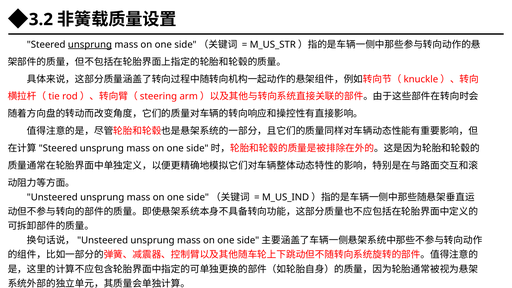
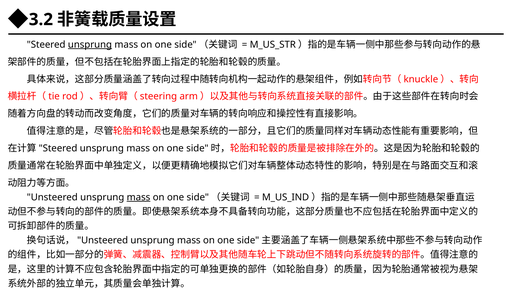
mass underline: none -> present (139, 197)
